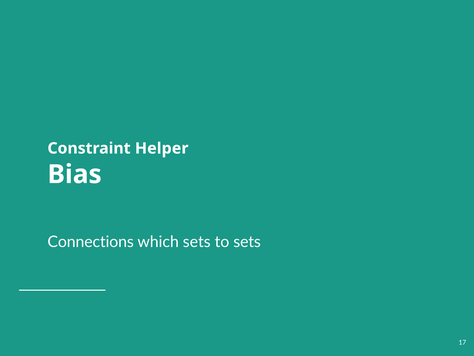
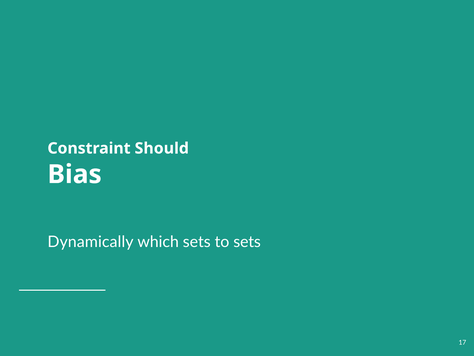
Helper: Helper -> Should (162, 148)
Connections: Connections -> Dynamically (90, 242)
